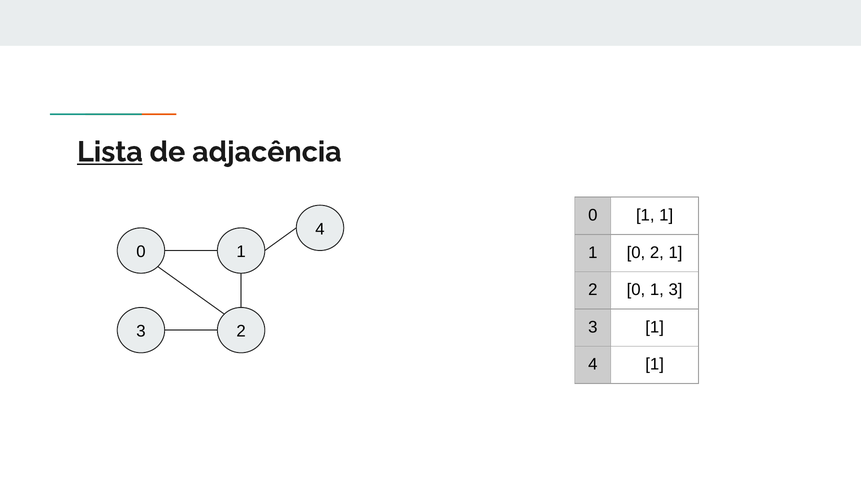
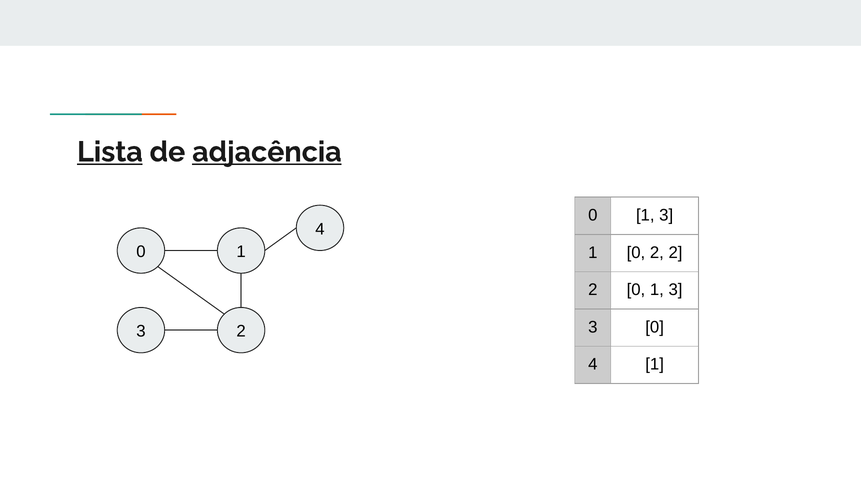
adjacência underline: none -> present (267, 152)
1: 1 -> 3 (666, 216)
1 0 2 1: 1 -> 2 (675, 253)
1: 1 -> 0 (655, 327)
